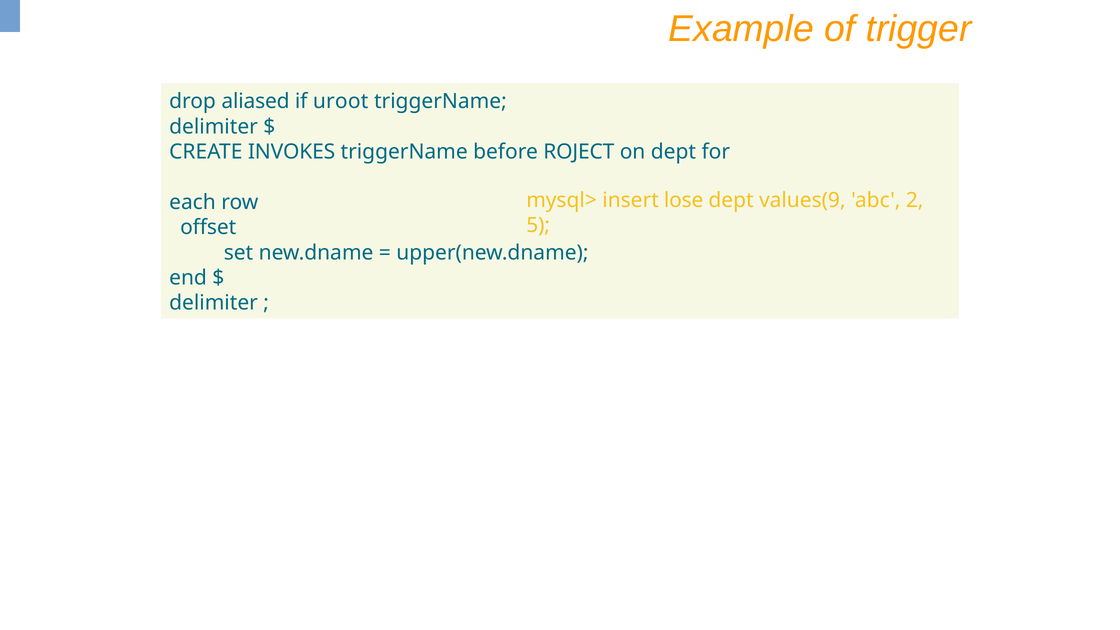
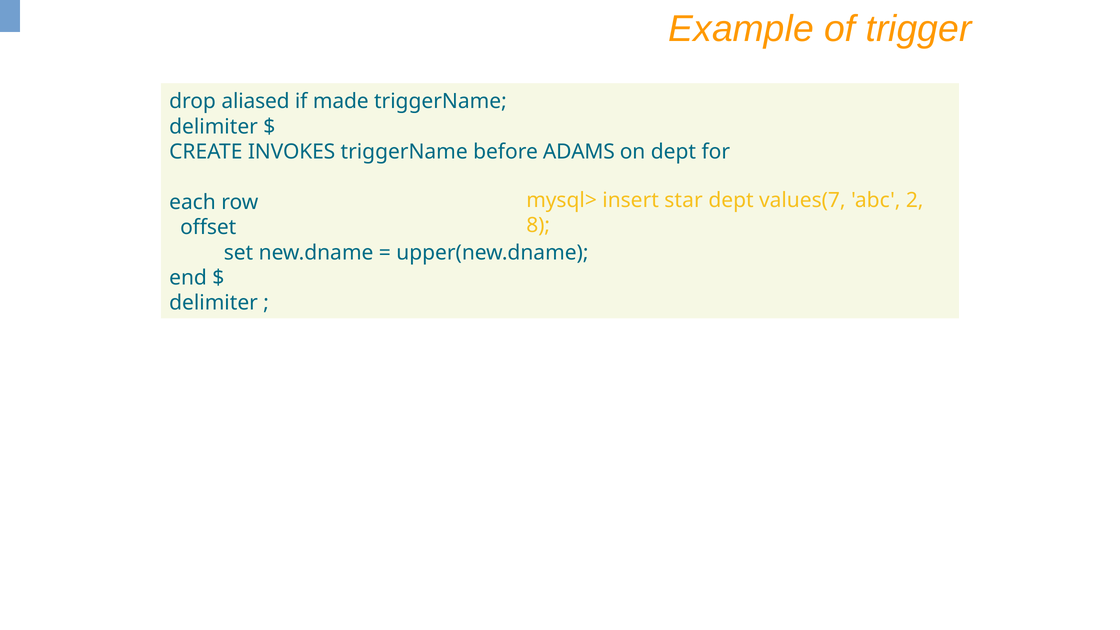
uroot: uroot -> made (341, 101)
ROJECT: ROJECT -> ADAMS (579, 152)
lose: lose -> star (684, 200)
values(9: values(9 -> values(7 (802, 200)
5: 5 -> 8 (538, 225)
